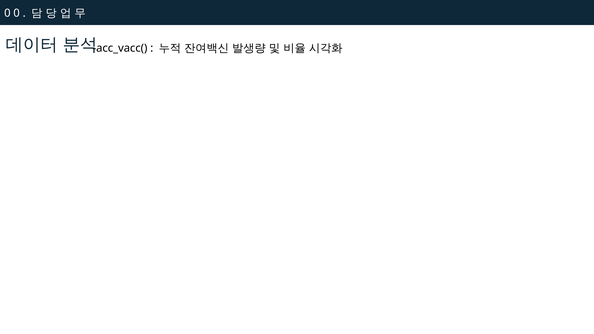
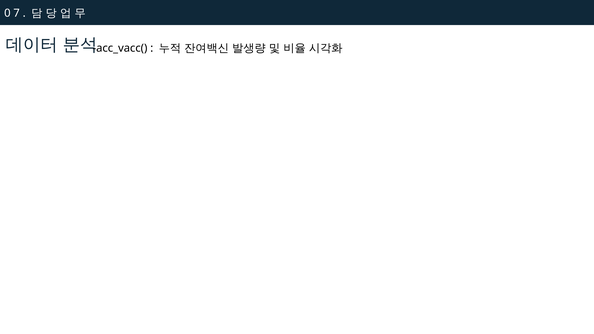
0 0: 0 -> 7 (17, 13)
